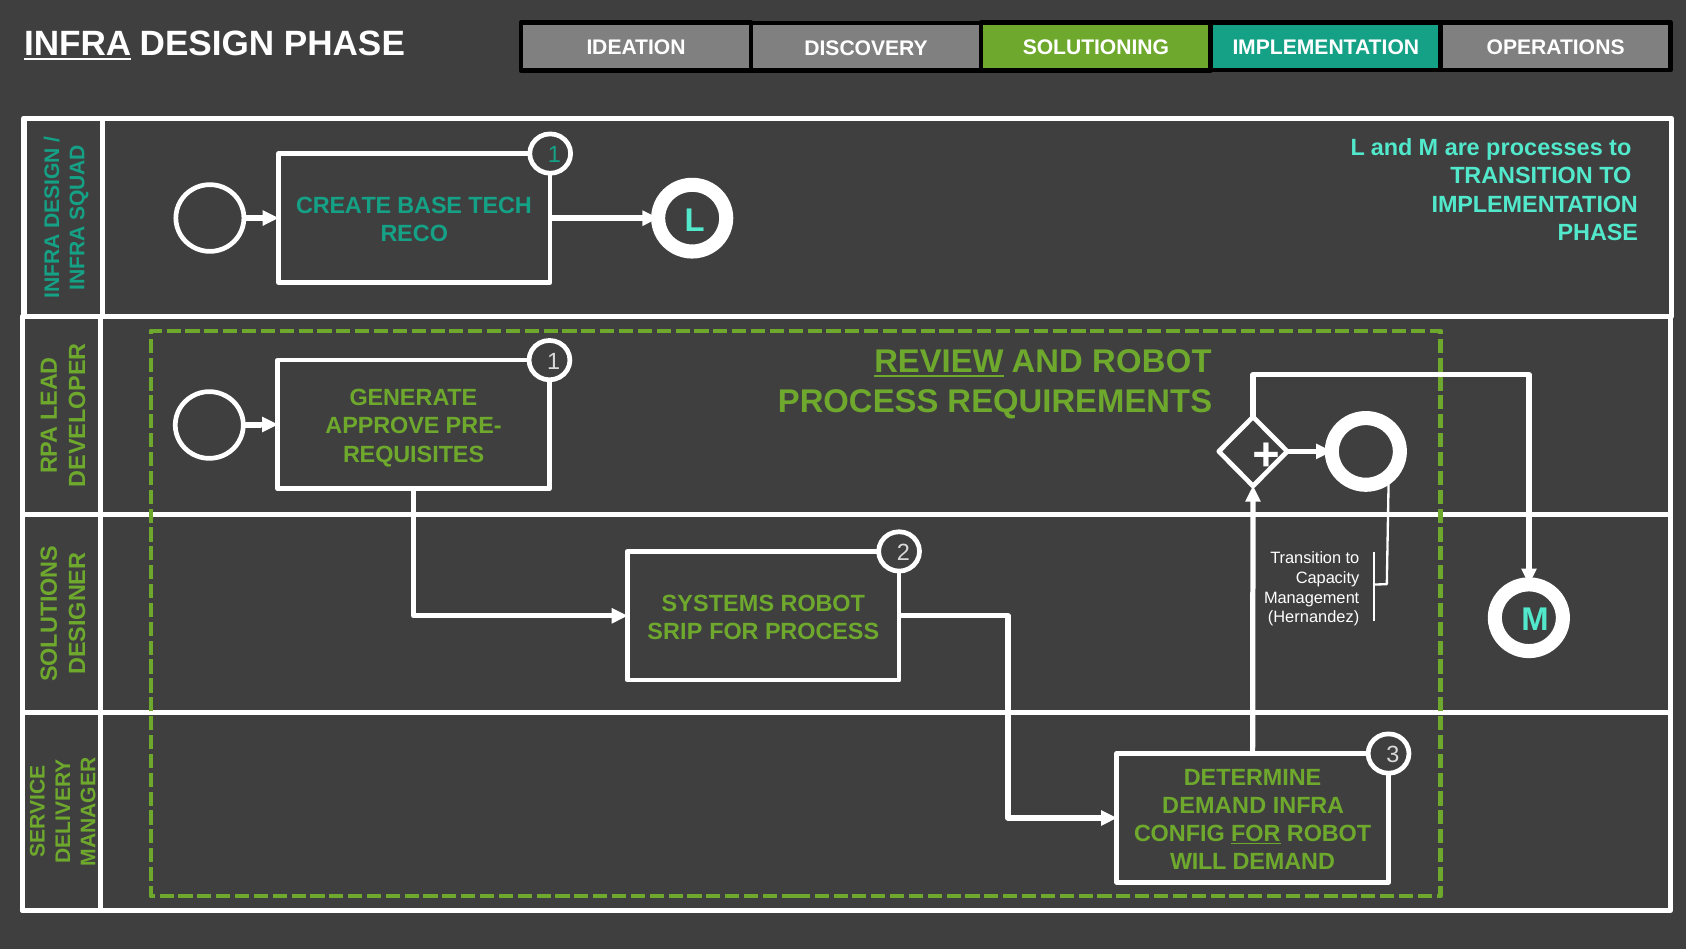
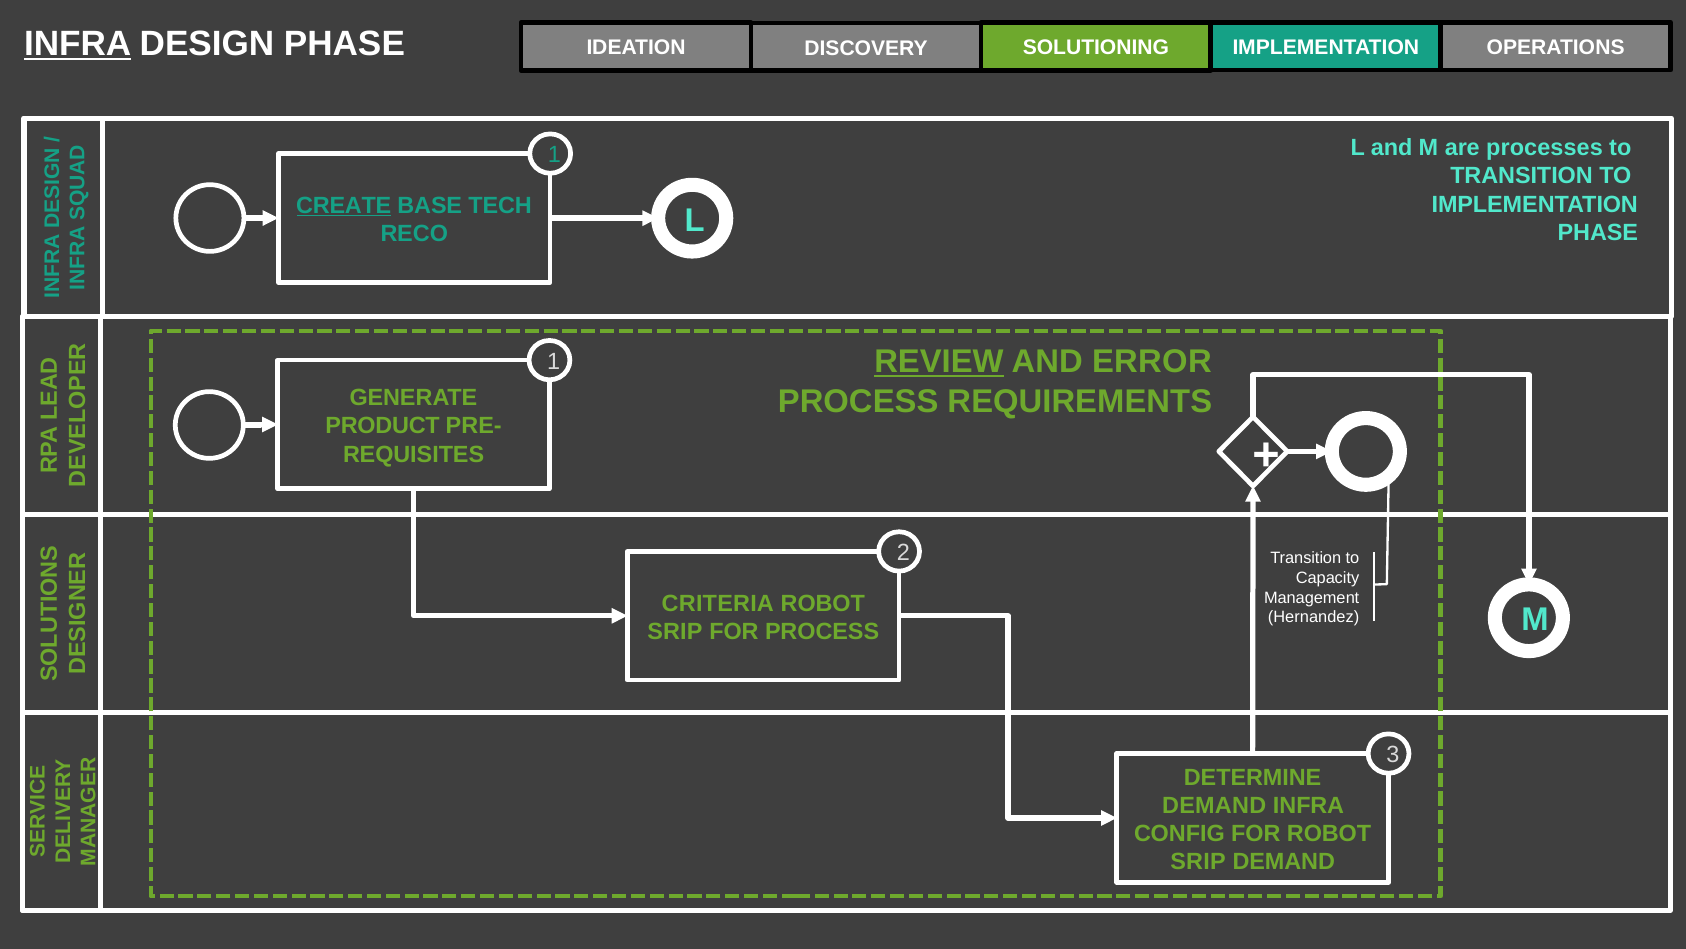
CREATE underline: none -> present (344, 205)
AND ROBOT: ROBOT -> ERROR (1152, 362)
APPROVE: APPROVE -> PRODUCT (383, 426)
SYSTEMS: SYSTEMS -> CRITERIA (718, 603)
FOR underline: present -> none (1256, 833)
WILL: WILL -> SRIP (1198, 861)
